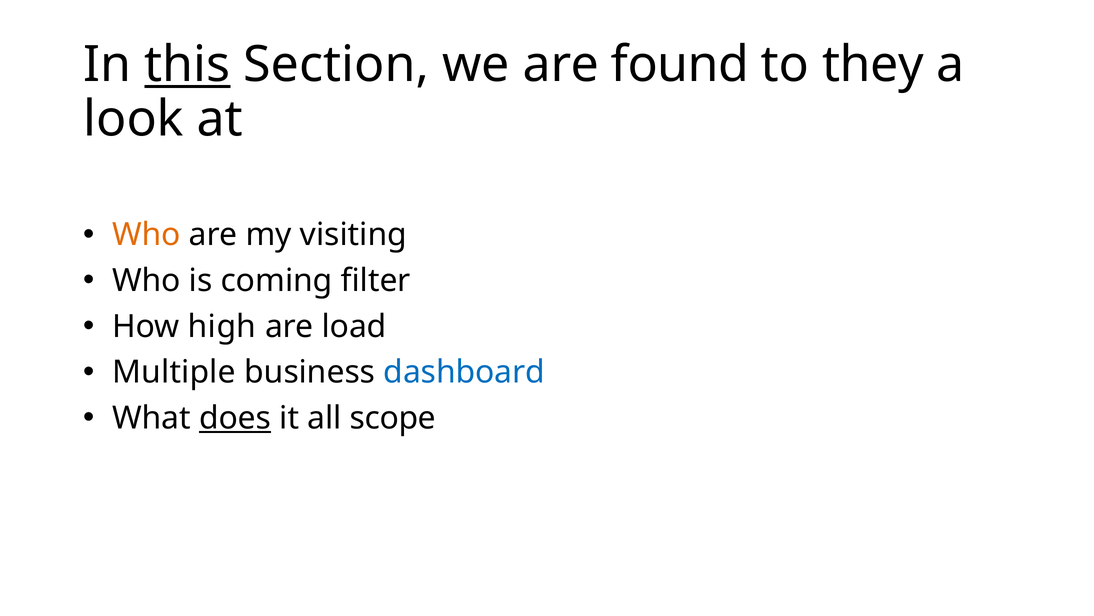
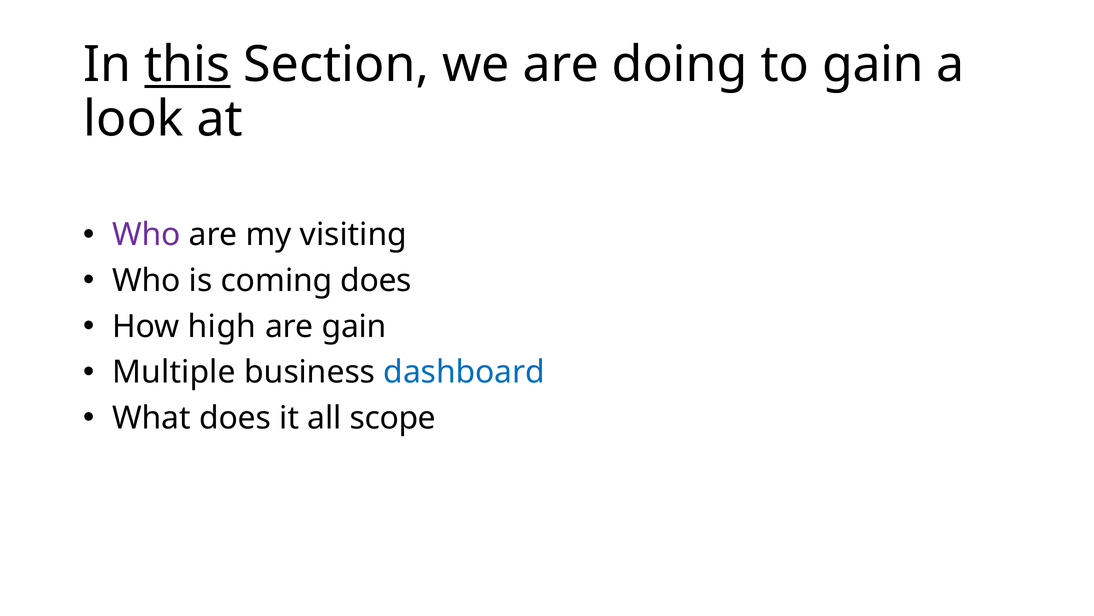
found: found -> doing (680, 65)
to they: they -> gain (873, 65)
Who colour: orange -> purple (146, 235)
coming filter: filter -> does (376, 280)
are load: load -> gain (354, 326)
does underline: present -> none (235, 418)
